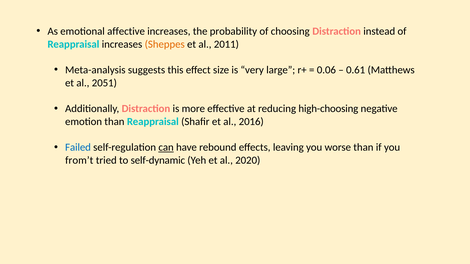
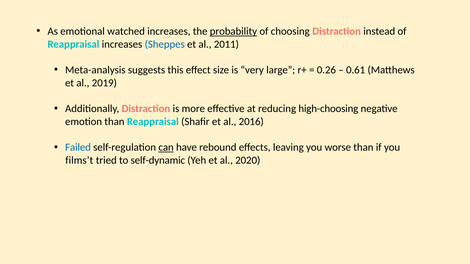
affective: affective -> watched (126, 31)
probability underline: none -> present (233, 31)
Sheppes colour: orange -> blue (165, 44)
0.06: 0.06 -> 0.26 (326, 70)
2051: 2051 -> 2019 (104, 83)
from’t: from’t -> films’t (79, 161)
